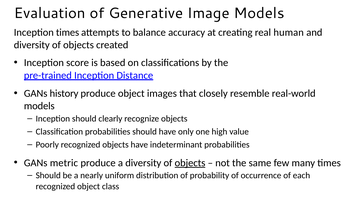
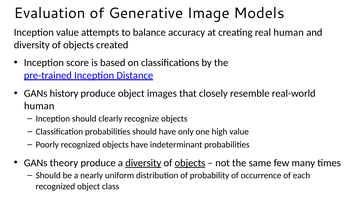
Inception times: times -> value (67, 32)
models: models -> human (39, 106)
metric: metric -> theory (64, 163)
diversity underline: none -> present (143, 163)
